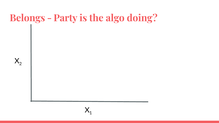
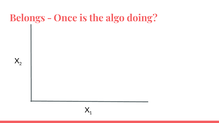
Party: Party -> Once (65, 18)
